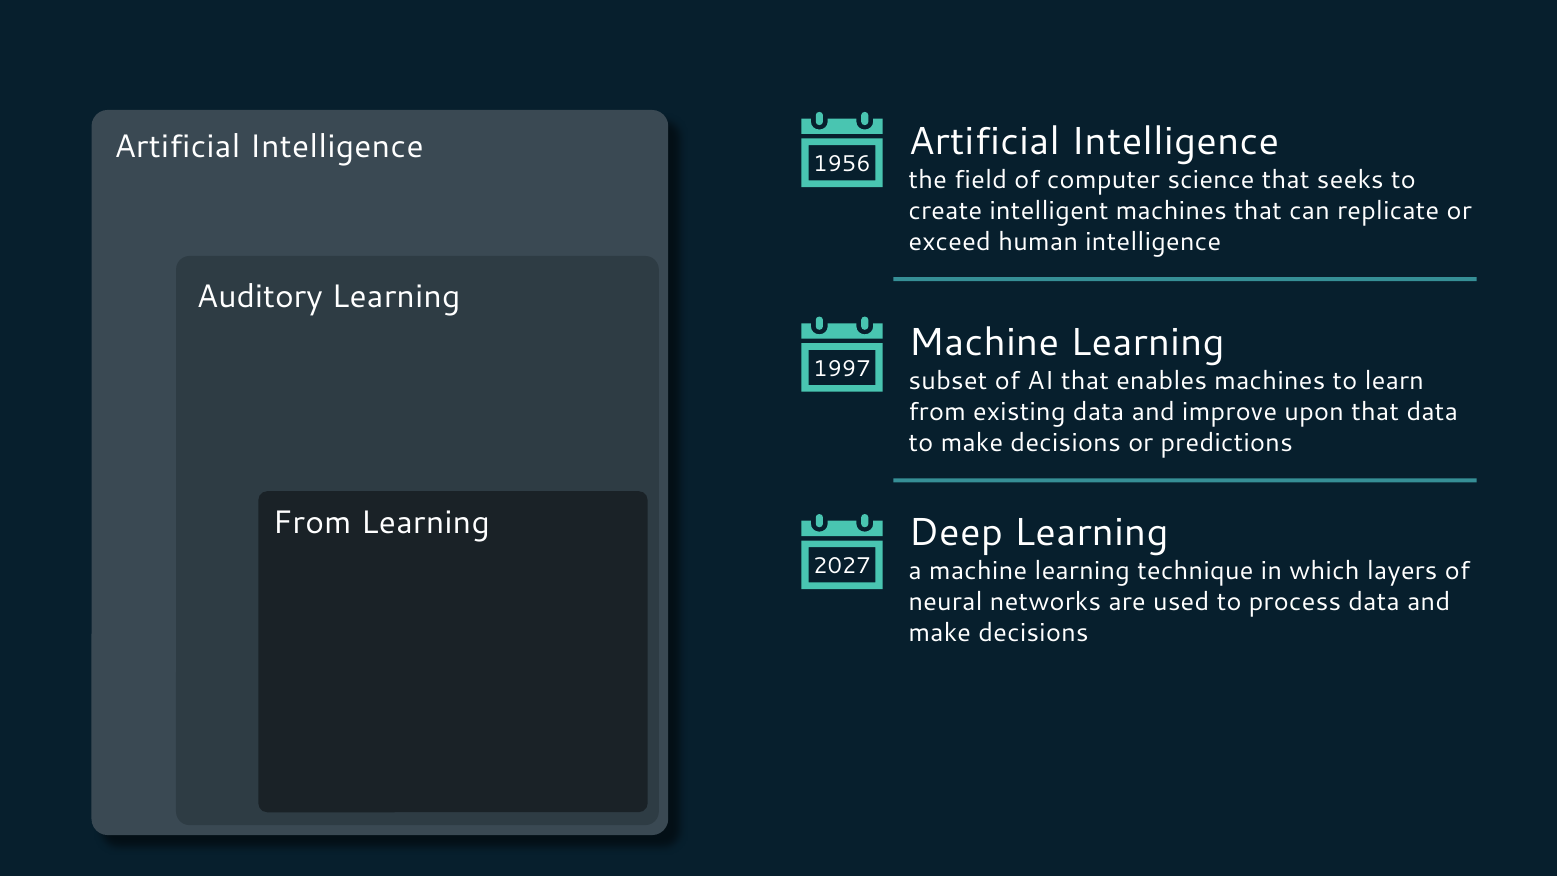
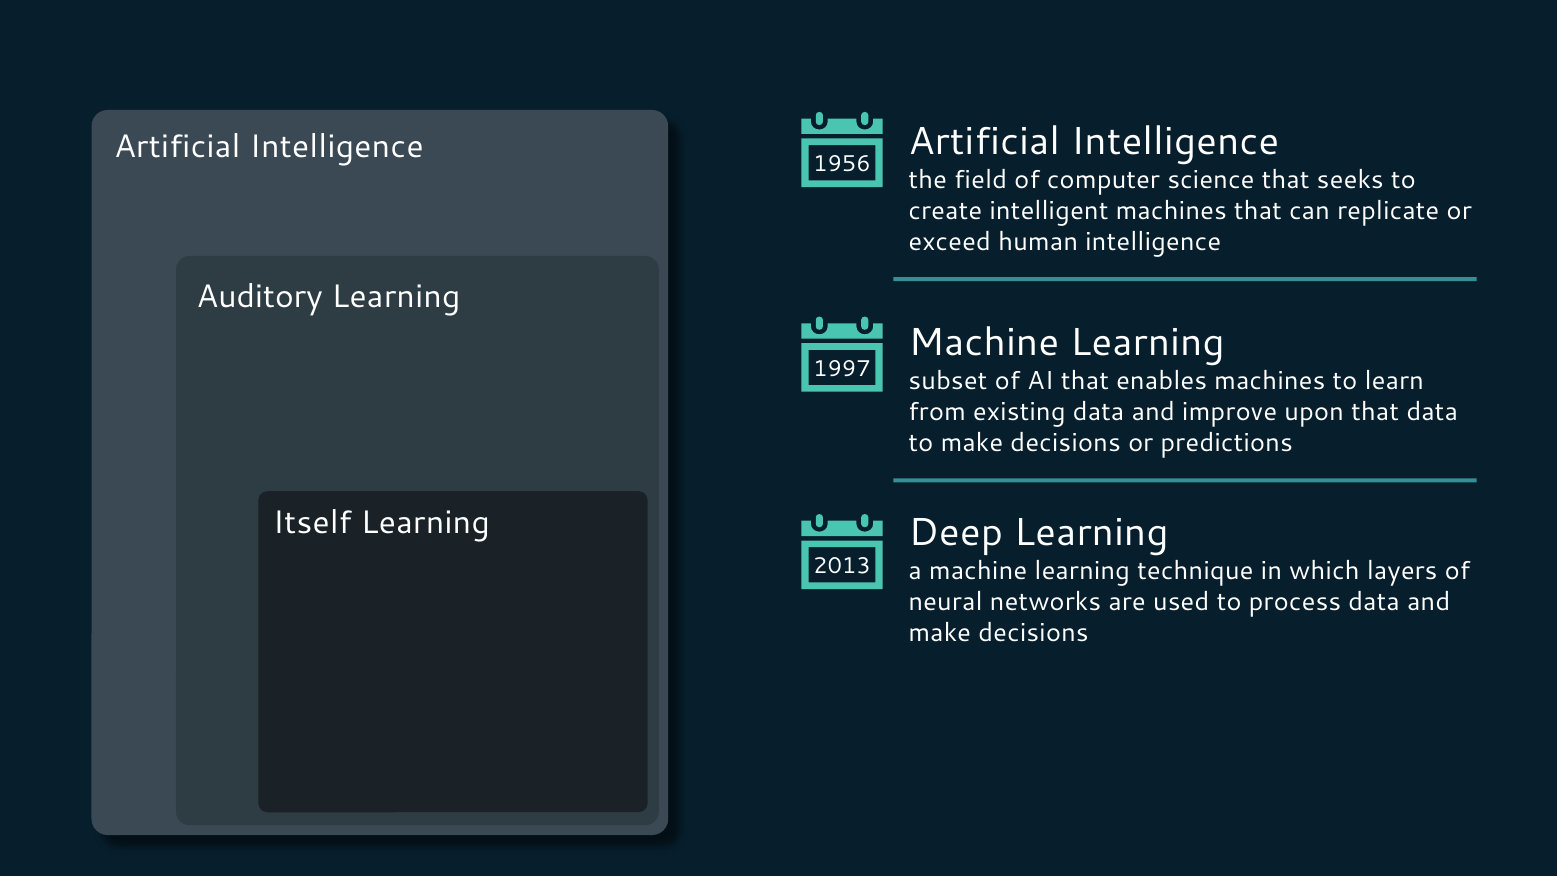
From: From -> Itself (312, 523)
2027: 2027 -> 2013 (842, 566)
